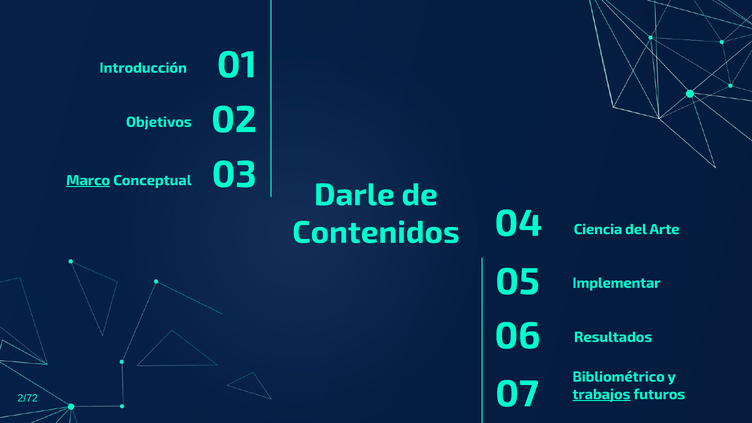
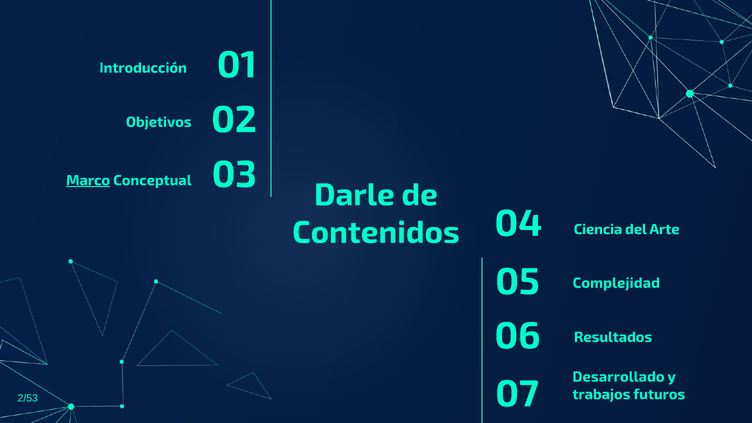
Implementar: Implementar -> Complejidad (616, 283)
Bibliométrico: Bibliométrico -> Desarrollado (618, 377)
trabajos underline: present -> none (601, 394)
2/72: 2/72 -> 2/53 (28, 398)
